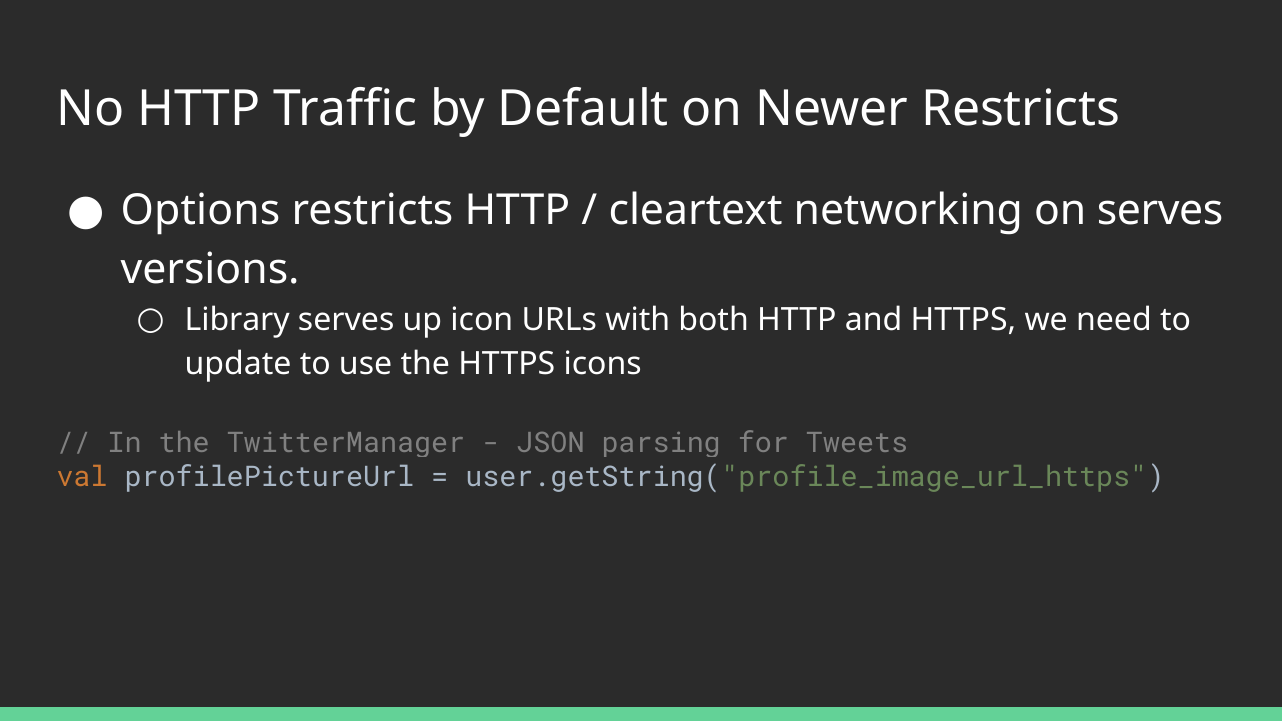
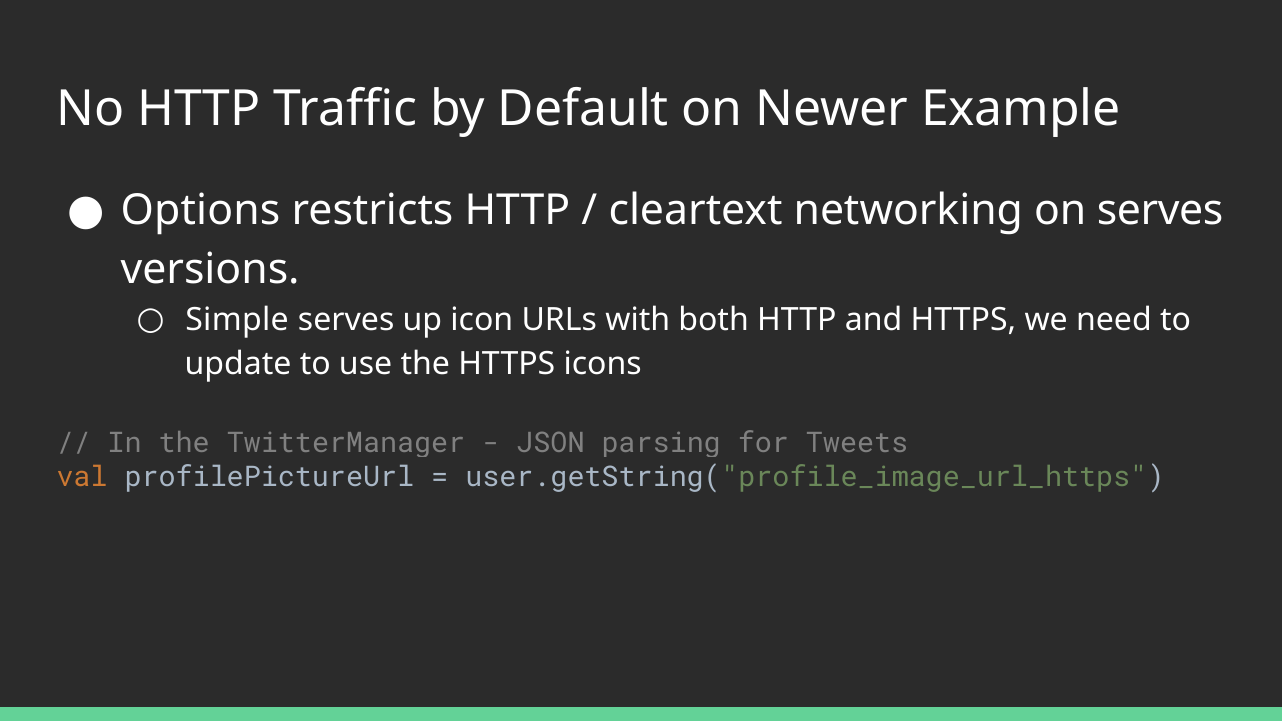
Newer Restricts: Restricts -> Example (1021, 109)
Library: Library -> Simple (237, 320)
